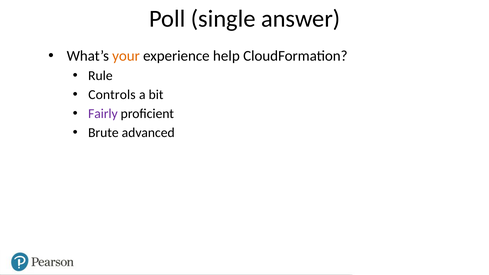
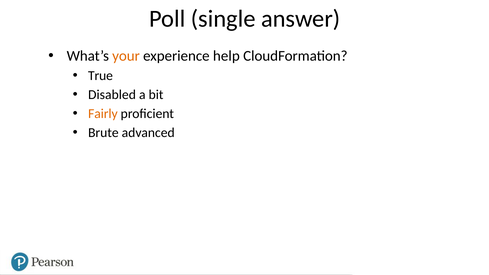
Rule: Rule -> True (100, 76)
Controls: Controls -> Disabled (112, 95)
Fairly colour: purple -> orange (103, 114)
